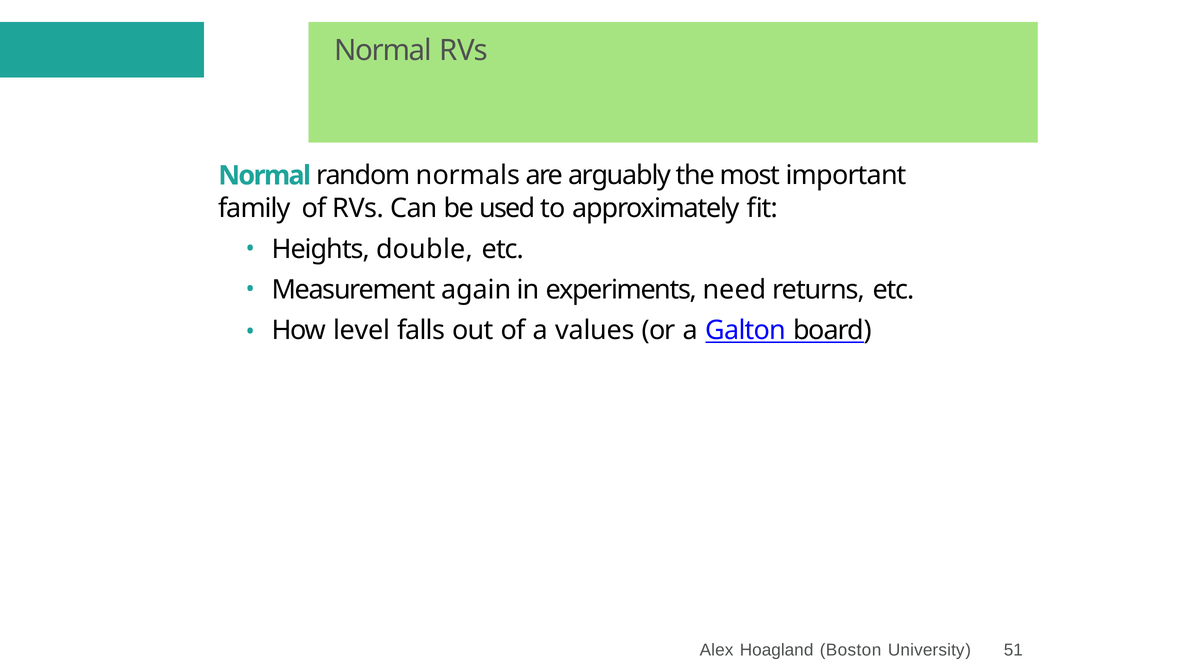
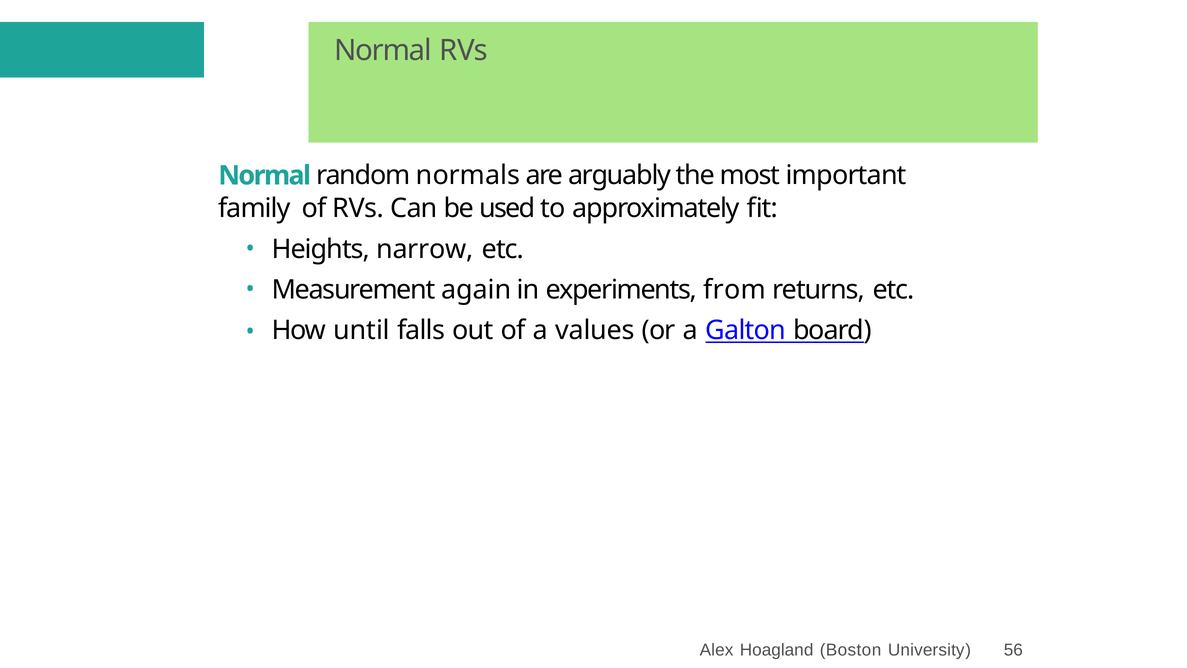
double: double -> narrow (425, 249)
need: need -> from (734, 290)
level: level -> until (362, 330)
51: 51 -> 56 (1013, 650)
